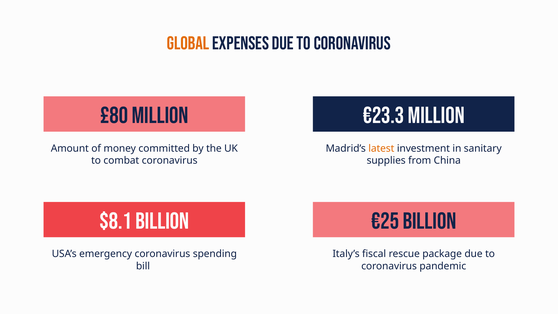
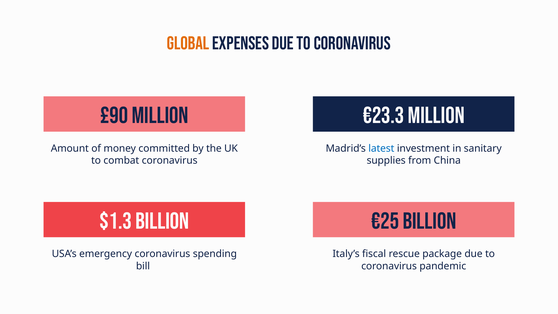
£80: £80 -> £90 (114, 116)
latest colour: orange -> blue (381, 148)
$8.1: $8.1 -> $1.3 (116, 221)
